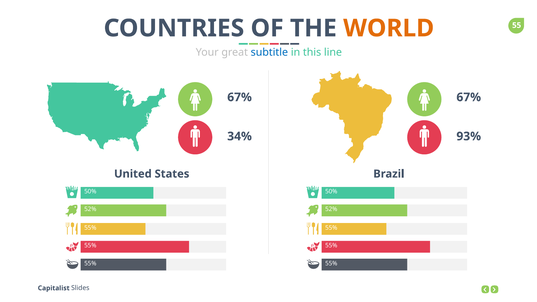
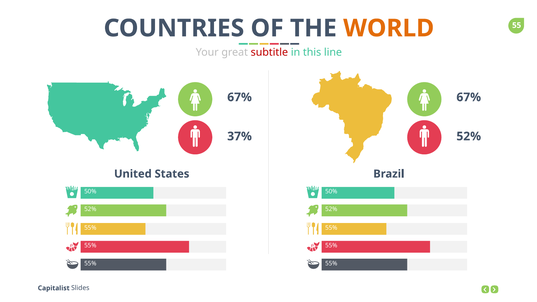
subtitle colour: blue -> red (269, 52)
34%: 34% -> 37% (240, 136)
93%: 93% -> 52% (469, 136)
